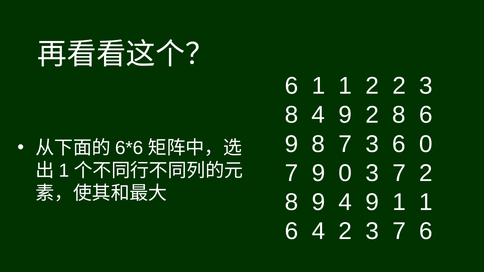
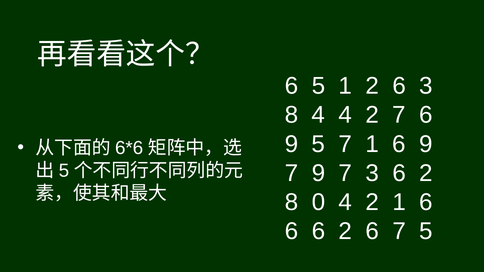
6 1: 1 -> 5 (318, 86)
1 2 2: 2 -> 6 (399, 86)
8 4 9: 9 -> 4 (345, 115)
8: 8 -> 7 (399, 115)
9 8: 8 -> 5 (318, 144)
7 3: 3 -> 1 (372, 144)
0: 0 -> 9 (426, 144)
7 9 0: 0 -> 7 (345, 173)
7: 7 -> 6 (399, 173)
1: 1 -> 5 (64, 171)
8 9: 9 -> 0 (318, 202)
9: 9 -> 2 (372, 202)
1: 1 -> 6 (426, 202)
4: 4 -> 6 (318, 231)
3: 3 -> 6 (372, 231)
7 6: 6 -> 5 (426, 231)
